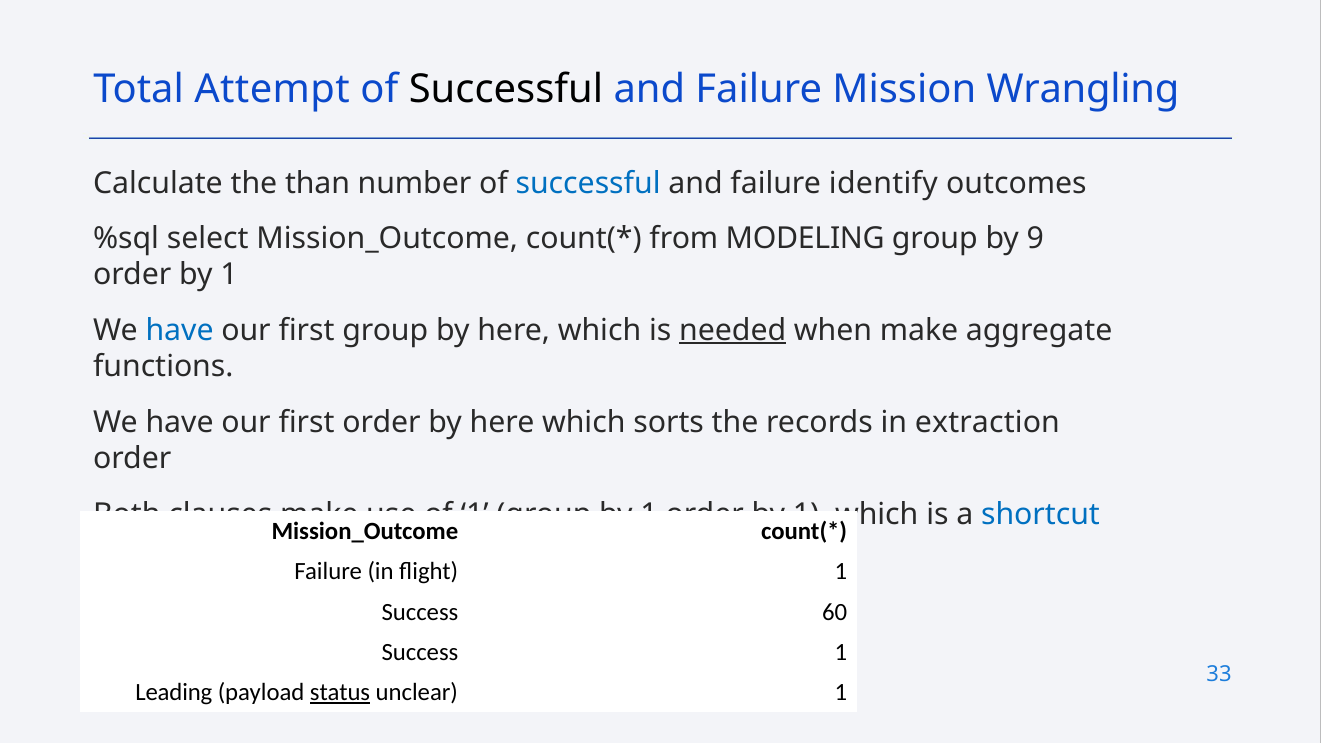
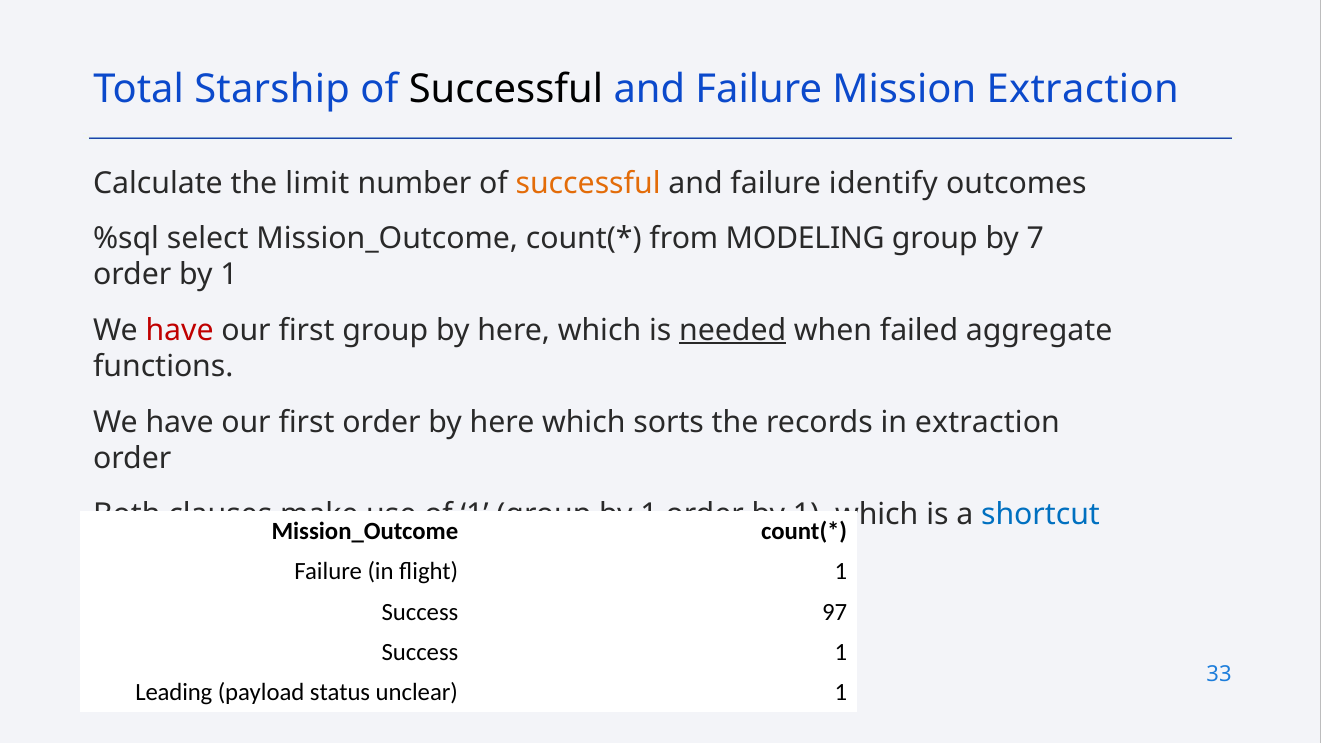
Attempt: Attempt -> Starship (272, 90)
Mission Wrangling: Wrangling -> Extraction (1083, 90)
than: than -> limit (317, 183)
successful colour: blue -> orange (588, 183)
9: 9 -> 7 (1035, 239)
have colour: blue -> red (180, 330)
when make: make -> failed (919, 330)
60: 60 -> 97 (835, 612)
status underline: present -> none (340, 692)
